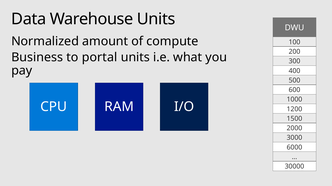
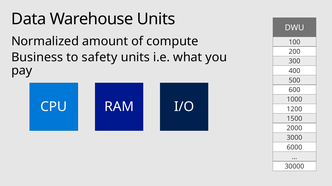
portal: portal -> safety (100, 57)
